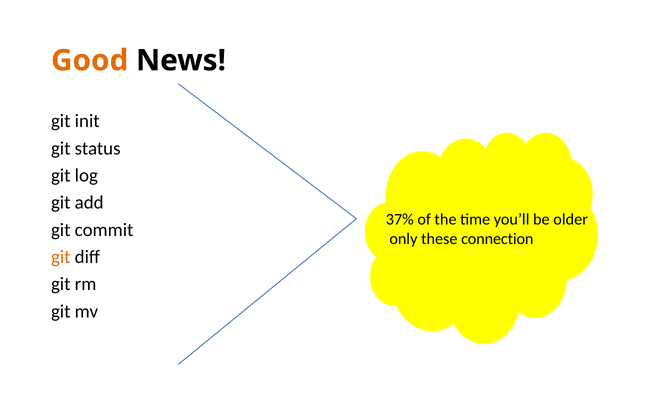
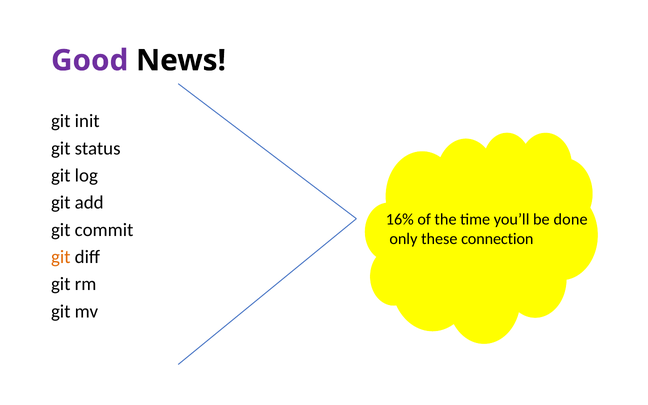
Good colour: orange -> purple (90, 61)
37%: 37% -> 16% (400, 220)
older: older -> done (571, 220)
